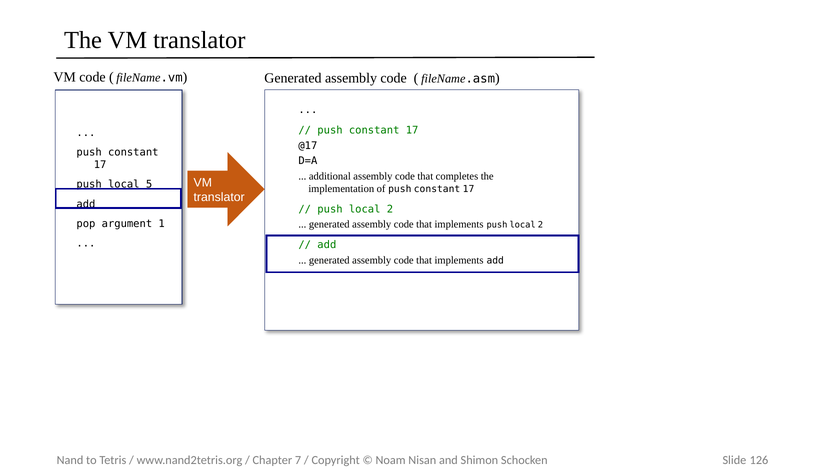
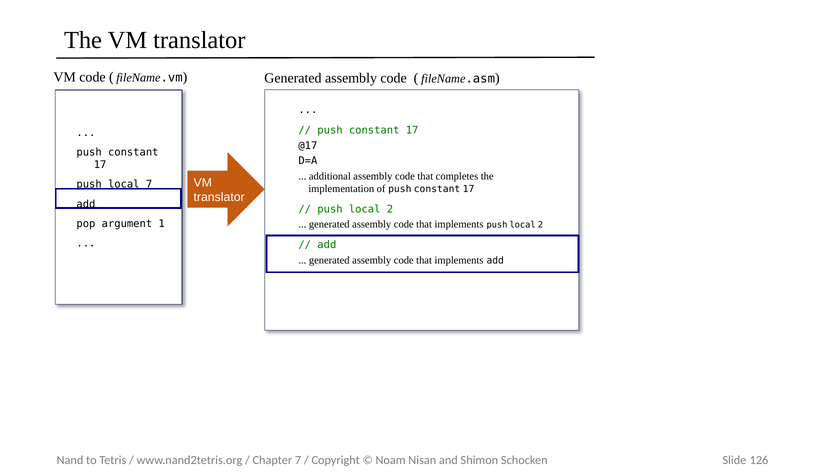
local 5: 5 -> 7 (149, 184)
